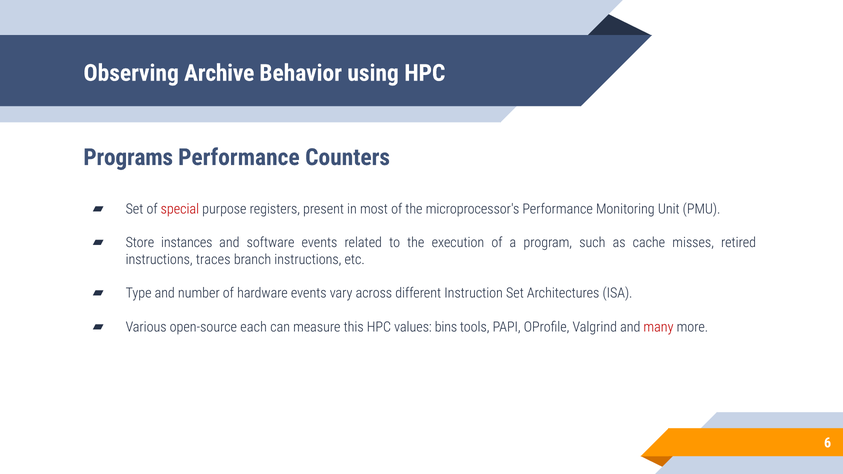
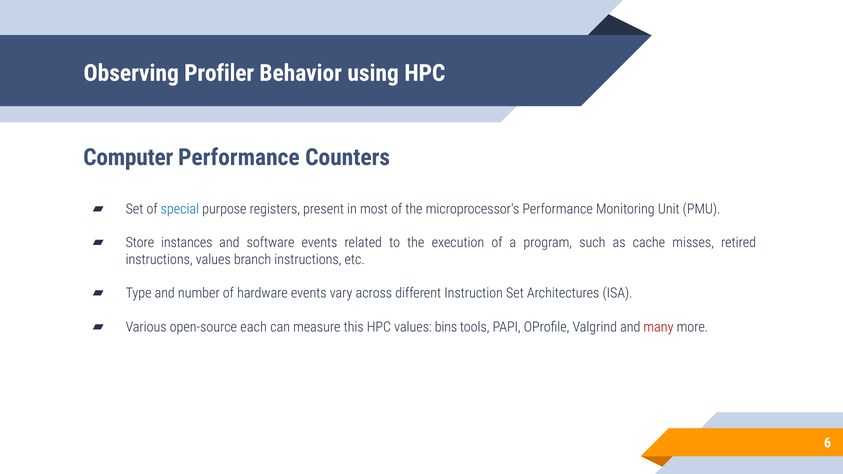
Archive: Archive -> Profiler (219, 73)
Programs: Programs -> Computer (128, 157)
special colour: red -> blue (180, 209)
instructions traces: traces -> values (213, 260)
